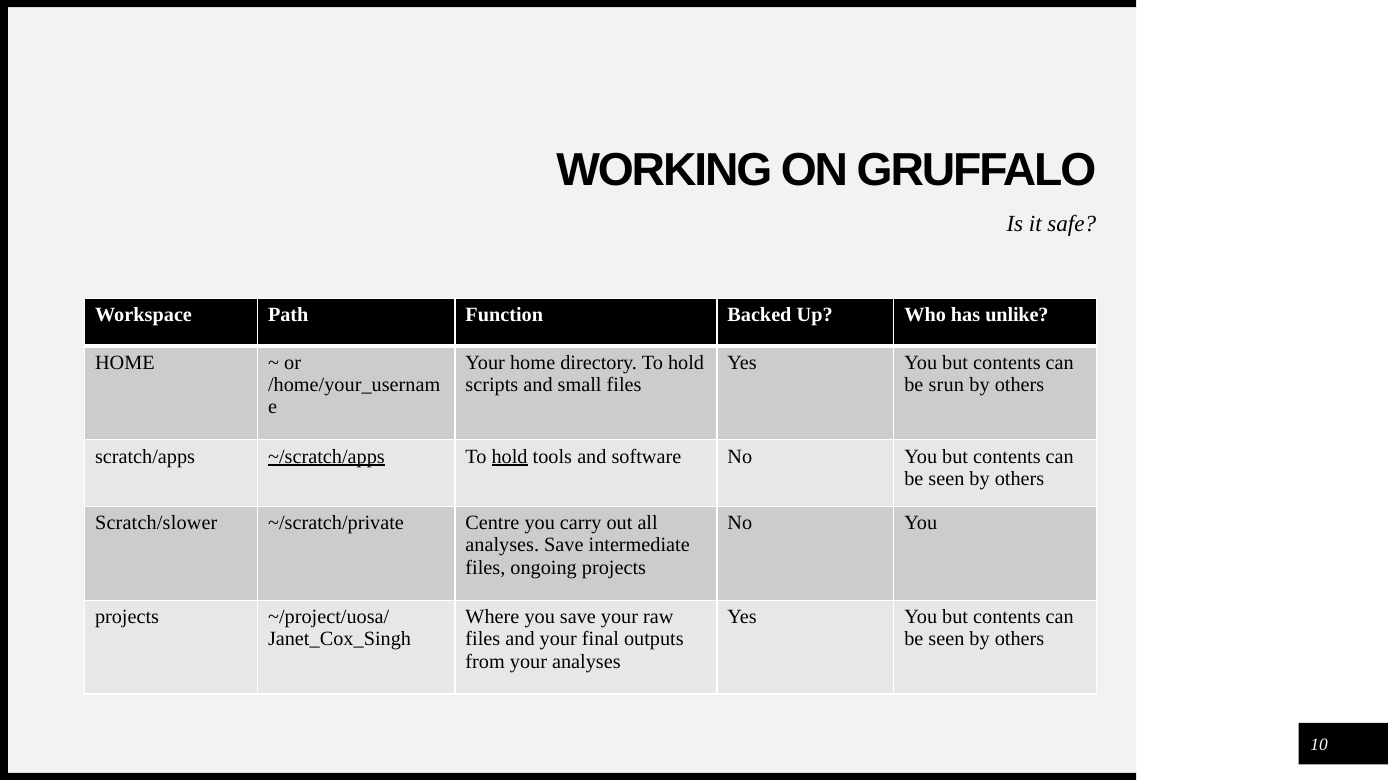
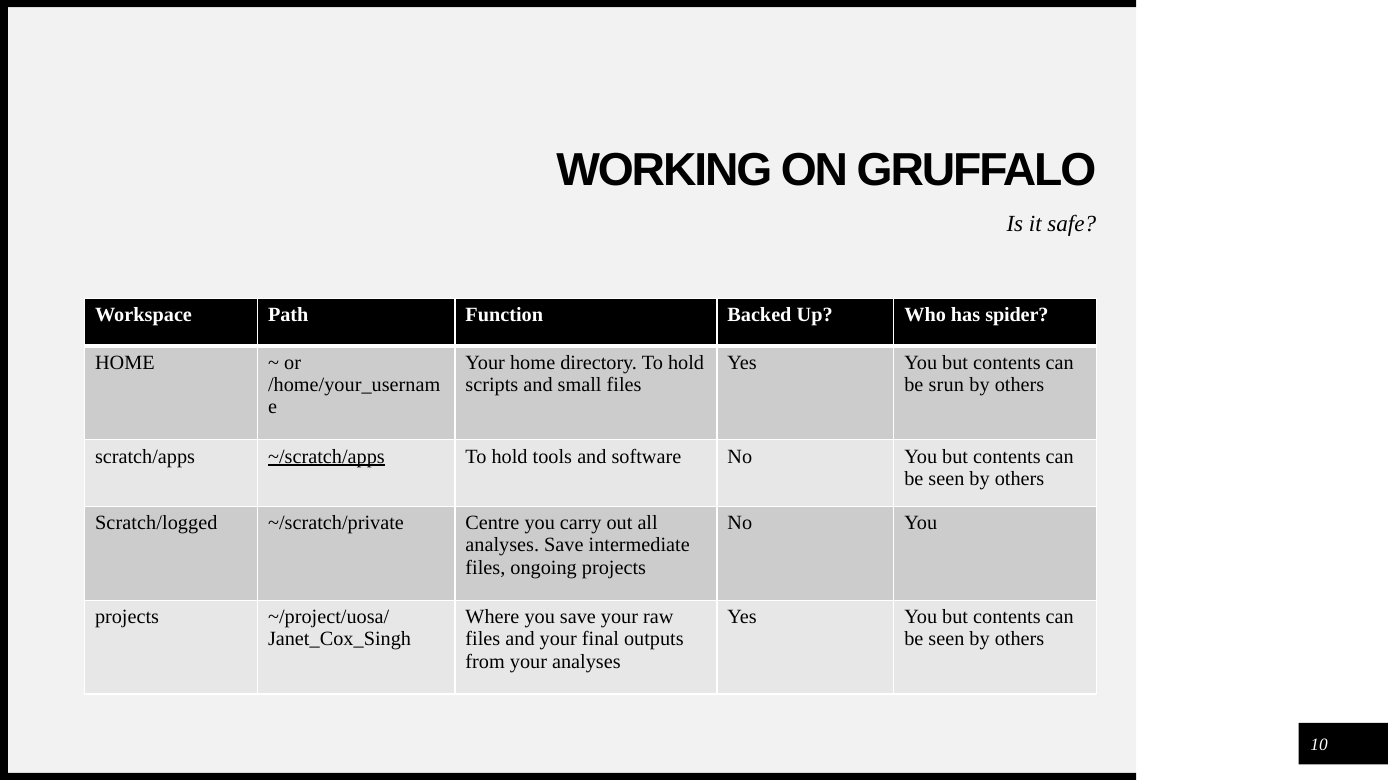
unlike: unlike -> spider (1017, 315)
hold underline: present -> none (510, 457)
Scratch/slower: Scratch/slower -> Scratch/logged (156, 523)
